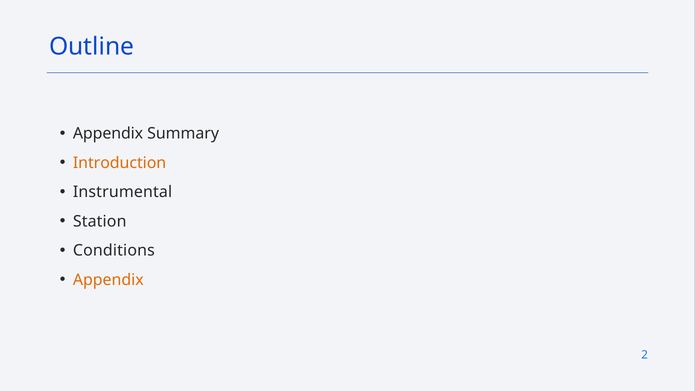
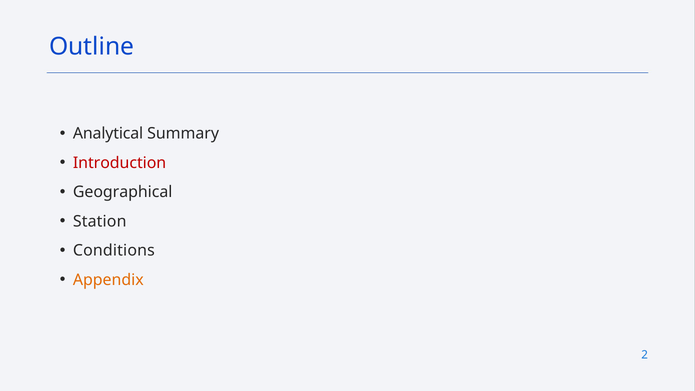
Appendix: Appendix -> Analytical (108, 134)
Introduction colour: orange -> red (120, 163)
Instrumental: Instrumental -> Geographical (123, 192)
